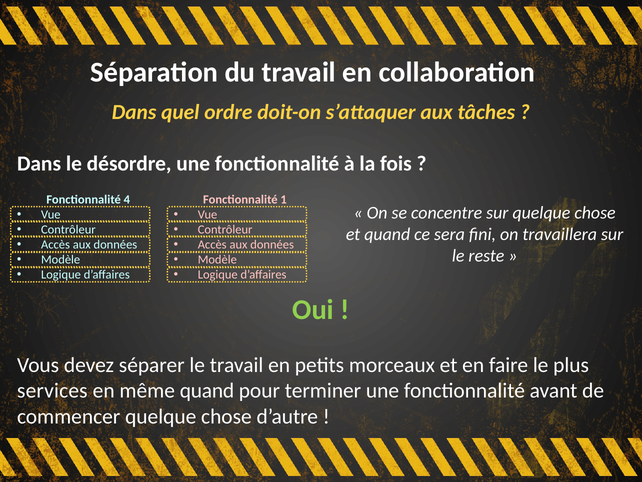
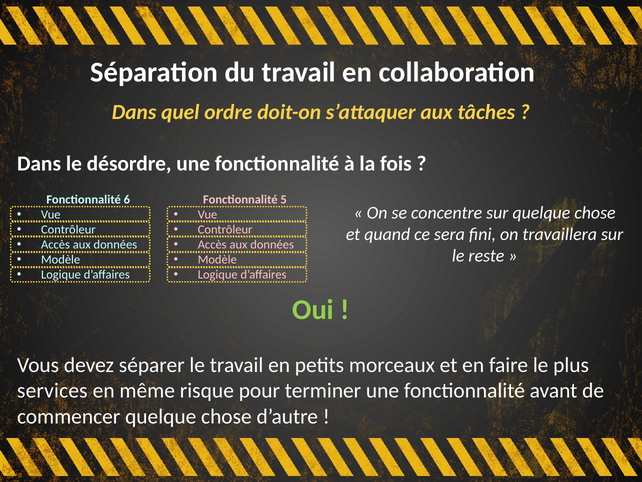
4: 4 -> 6 (127, 200)
1: 1 -> 5 (284, 200)
même quand: quand -> risque (207, 390)
